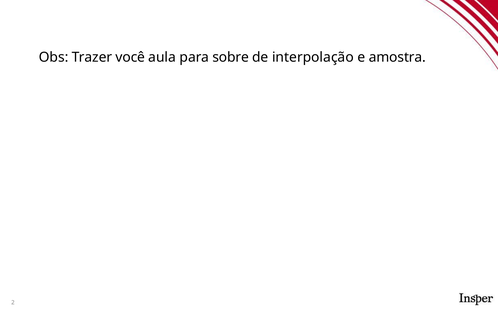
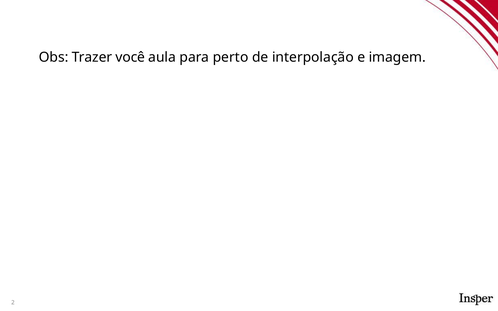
sobre: sobre -> perto (231, 57)
amostra: amostra -> imagem (397, 57)
